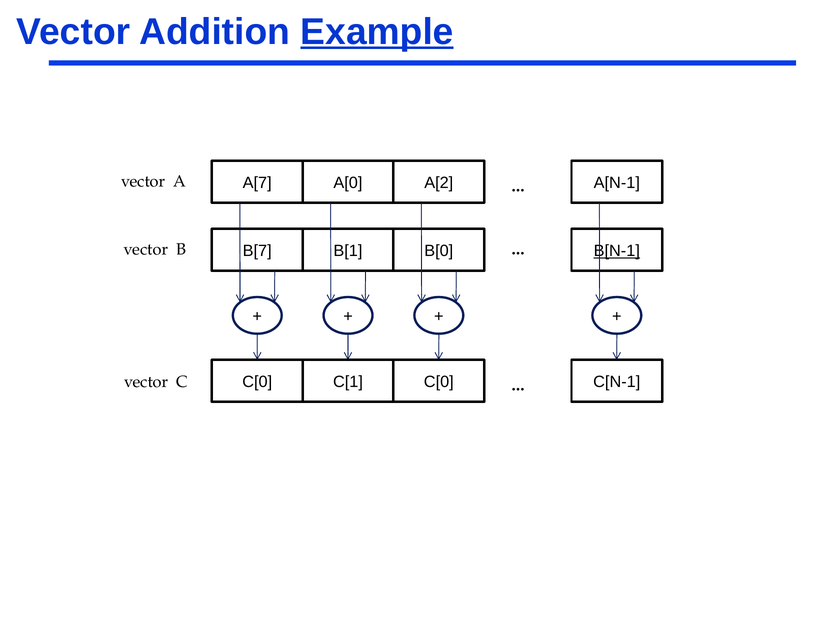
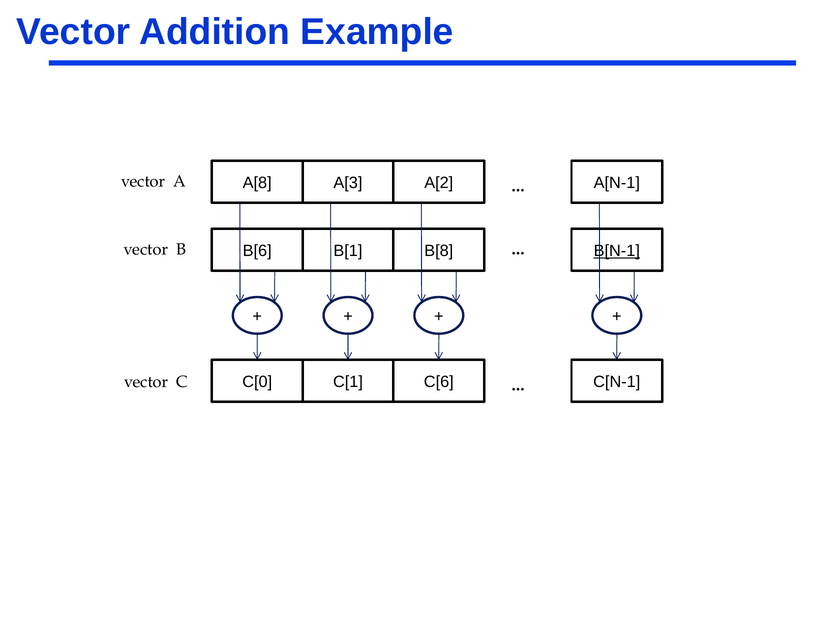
Example underline: present -> none (377, 32)
A[7: A[7 -> A[8 (257, 183)
A[0: A[0 -> A[3 (348, 183)
B[7: B[7 -> B[6 (257, 251)
B[0: B[0 -> B[8 (439, 251)
C[1 C[0: C[0 -> C[6 (439, 382)
